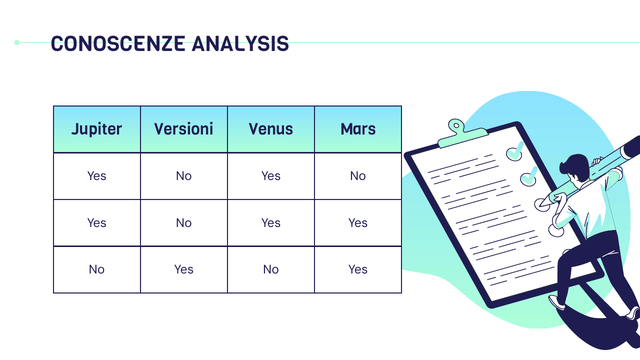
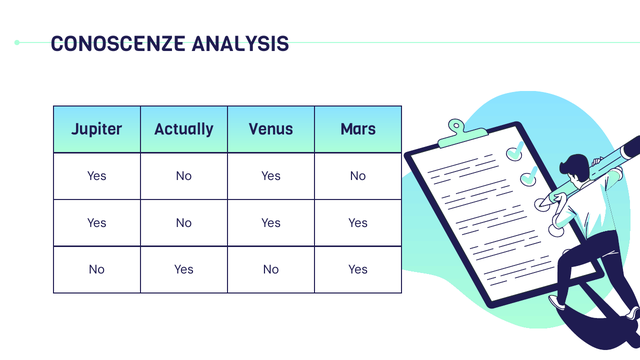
Versioni: Versioni -> Actually (184, 129)
